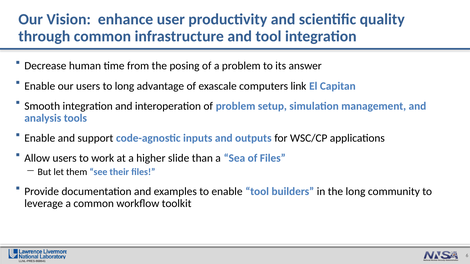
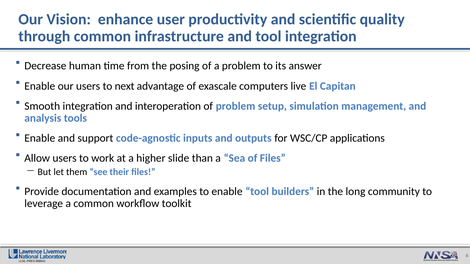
to long: long -> next (125, 86)
link: link -> live (298, 86)
